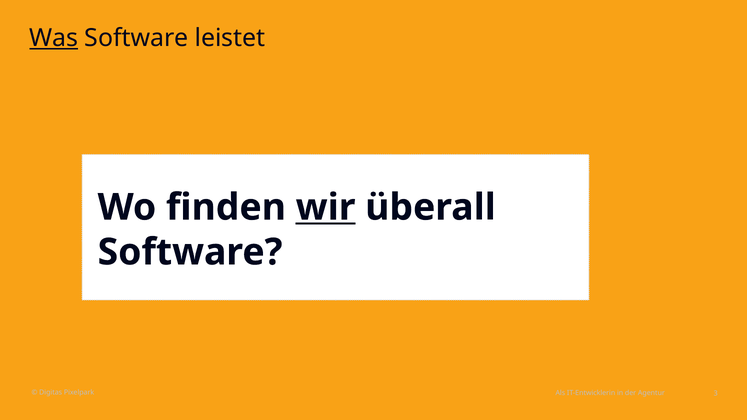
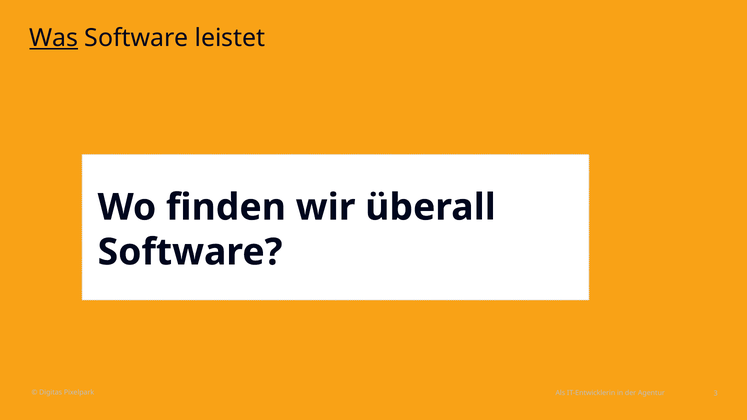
wir underline: present -> none (326, 207)
